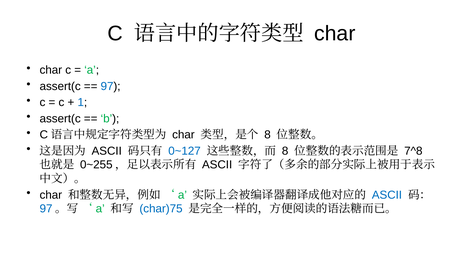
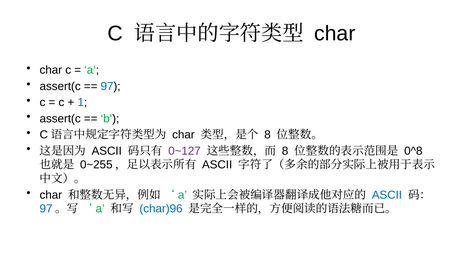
0~127 colour: blue -> purple (184, 151)
7^8: 7^8 -> 0^8 (413, 151)
char)75: char)75 -> char)96 (161, 209)
